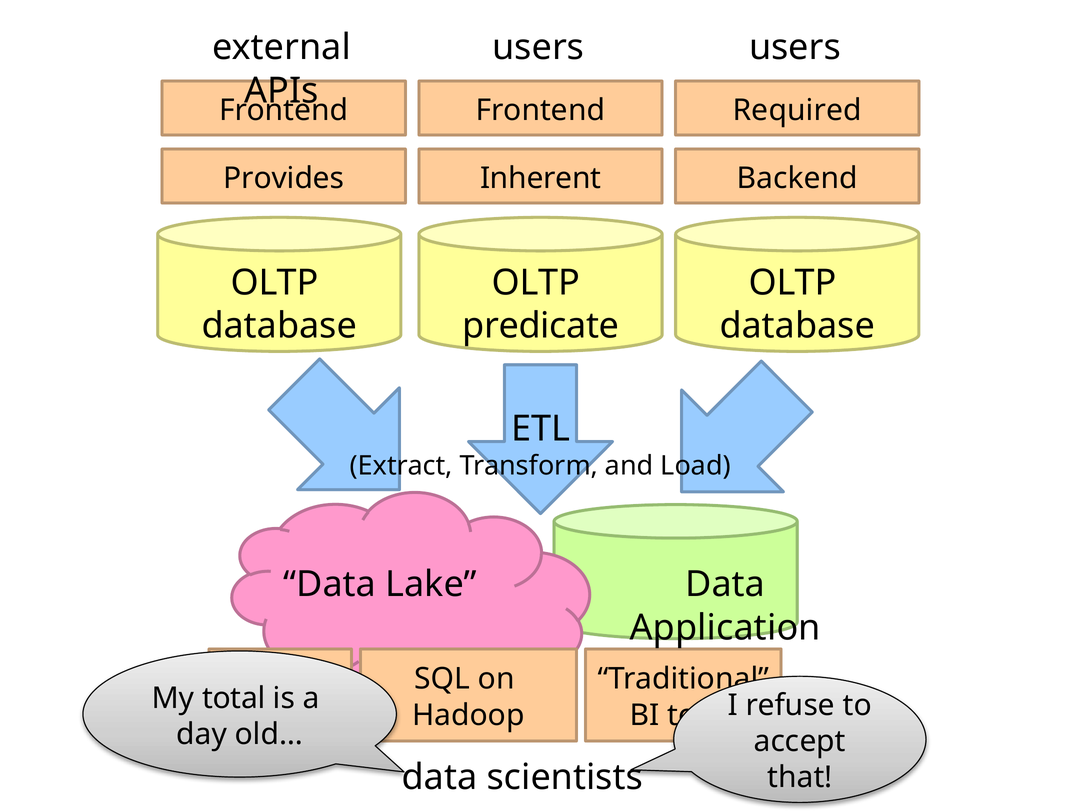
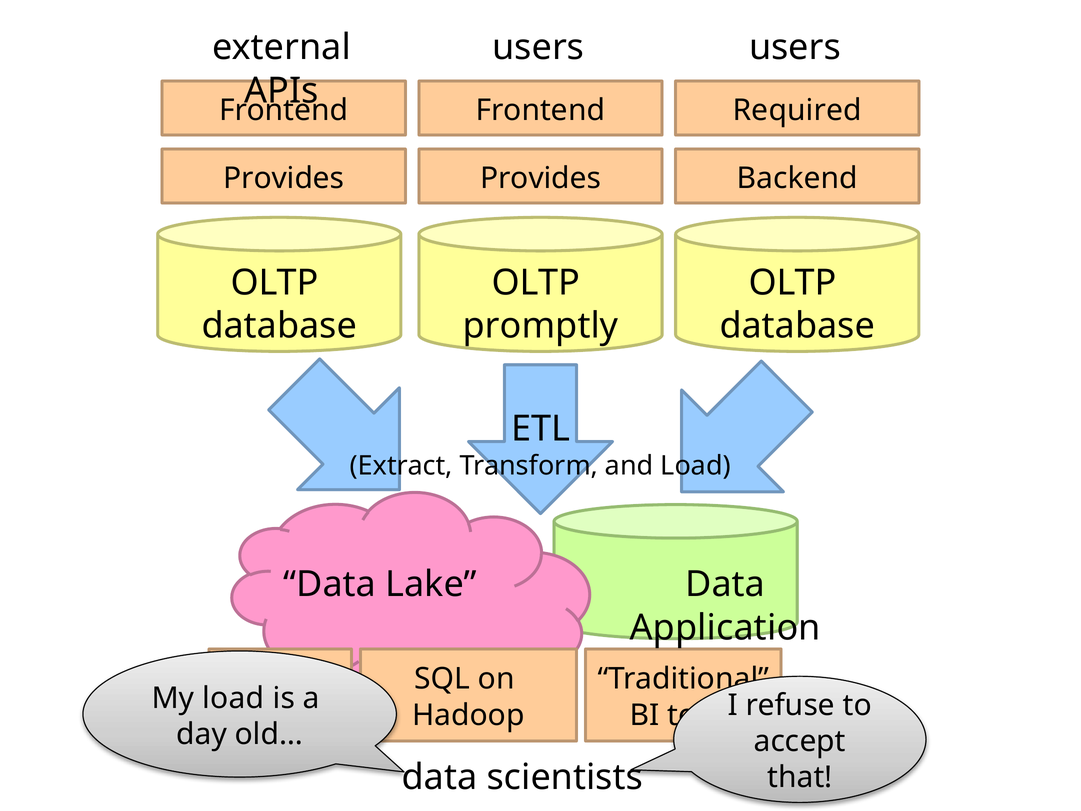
Inherent: Inherent -> Provides (540, 178)
predicate: predicate -> promptly (541, 326)
My total: total -> load (233, 698)
